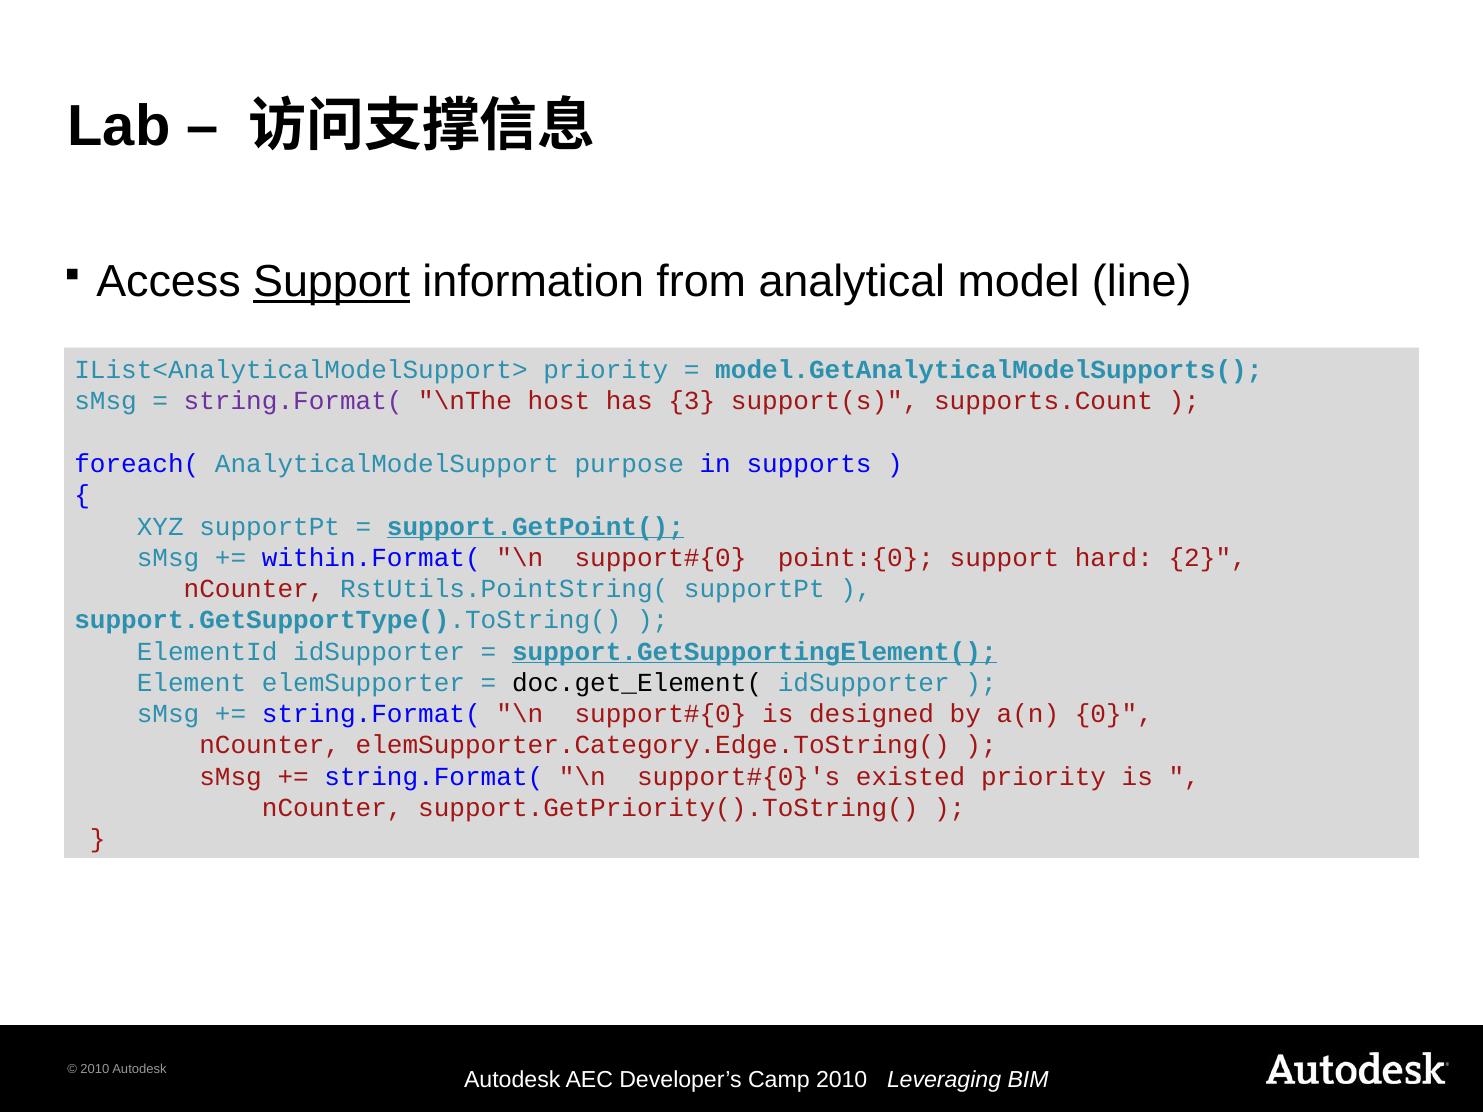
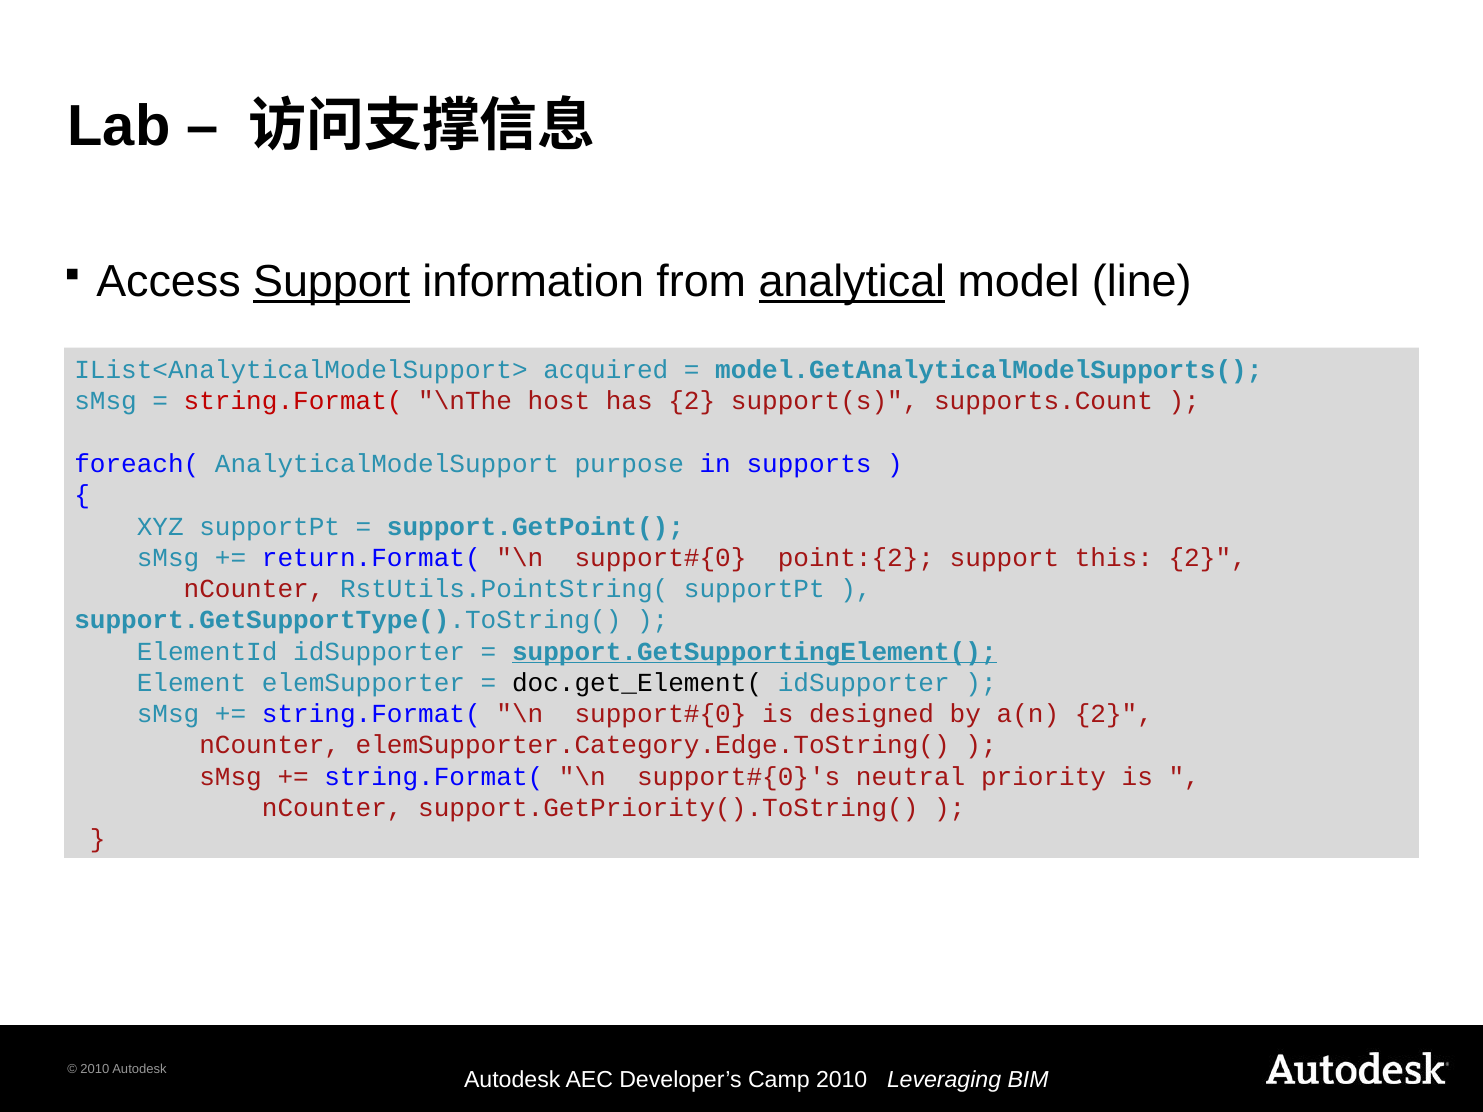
analytical underline: none -> present (852, 282)
IList<AnalyticalModelSupport> priority: priority -> acquired (606, 370)
string.Format( colour: purple -> red (293, 401)
has 3: 3 -> 2 (692, 401)
support.GetPoint( underline: present -> none (535, 526)
within.Format(: within.Format( -> return.Format( (371, 558)
point:{0: point:{0 -> point:{2 (856, 558)
hard: hard -> this (1114, 558)
a(n 0: 0 -> 2 (1114, 714)
existed: existed -> neutral (911, 777)
